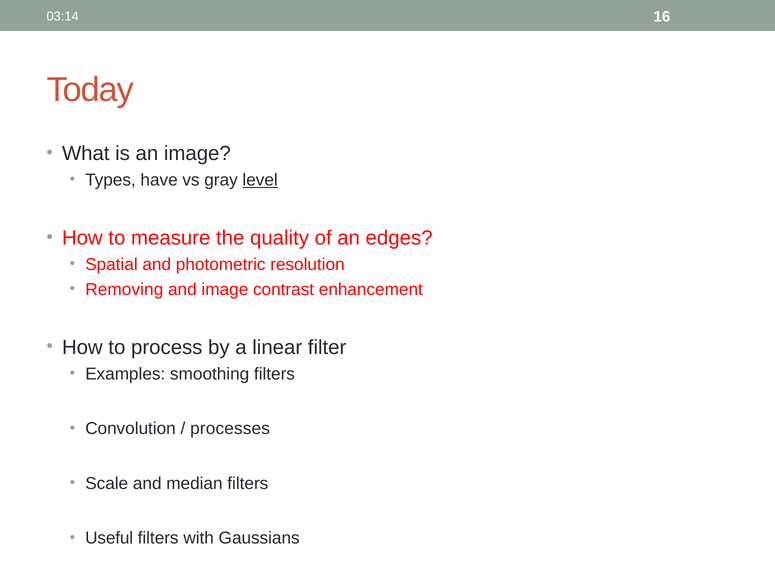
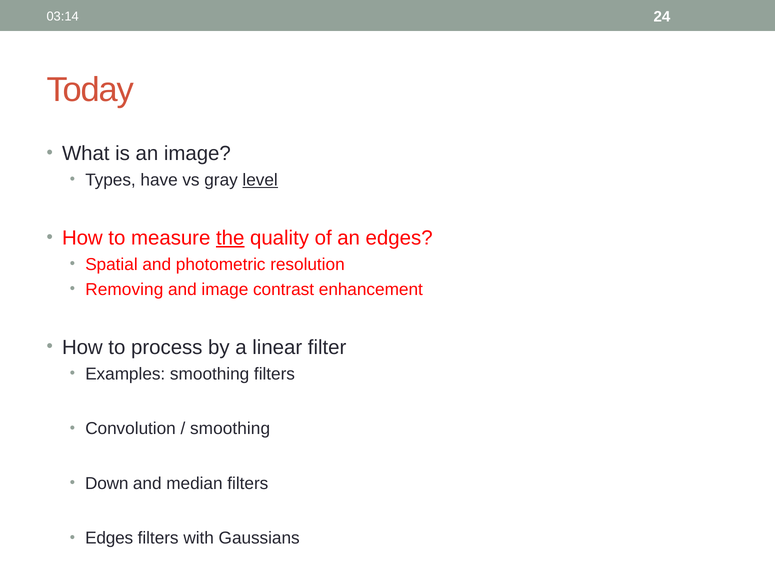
16: 16 -> 24 (662, 17)
the underline: none -> present (230, 238)
processes: processes -> smoothing (230, 428)
Scale: Scale -> Down (107, 483)
Useful: Useful -> Edges (109, 537)
